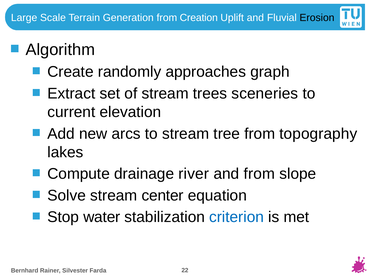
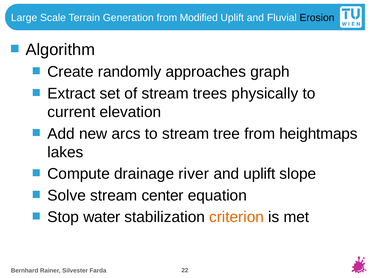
Creation: Creation -> Modified (199, 18)
sceneries: sceneries -> physically (265, 93)
topography: topography -> heightmaps (318, 133)
and from: from -> uplift (259, 174)
criterion colour: blue -> orange (237, 217)
